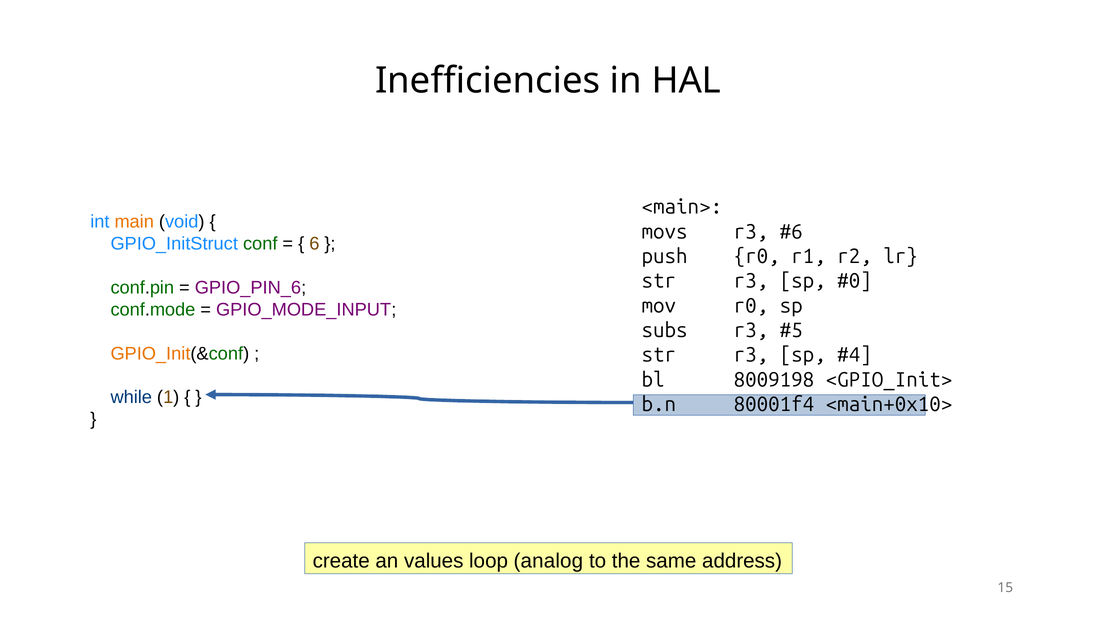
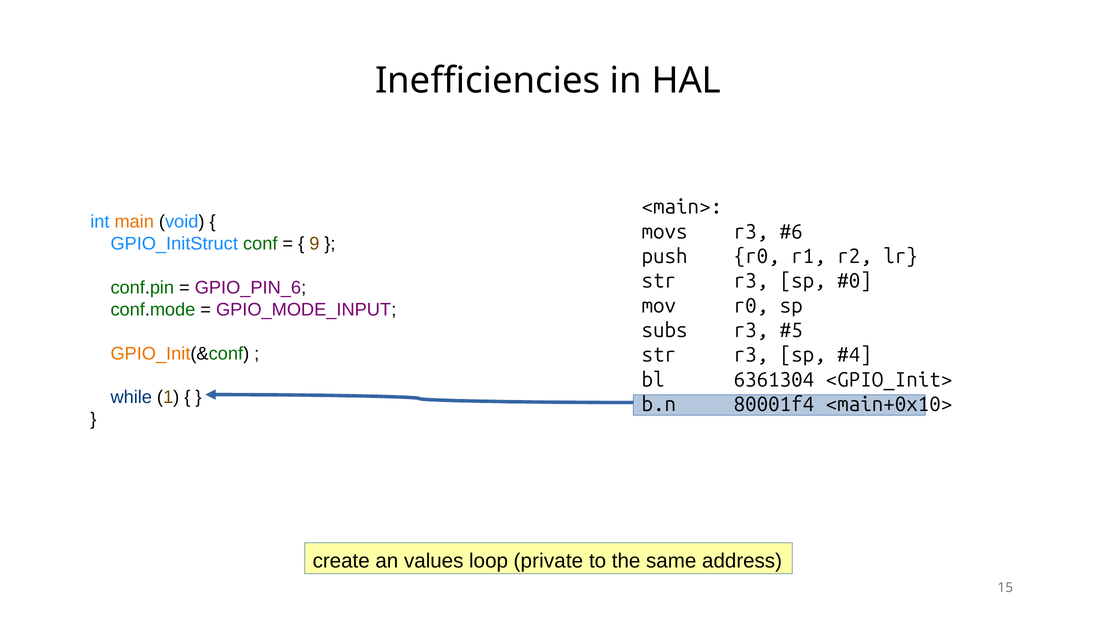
6: 6 -> 9 (314, 244)
8009198: 8009198 -> 6361304 (774, 380)
analog: analog -> private (548, 561)
